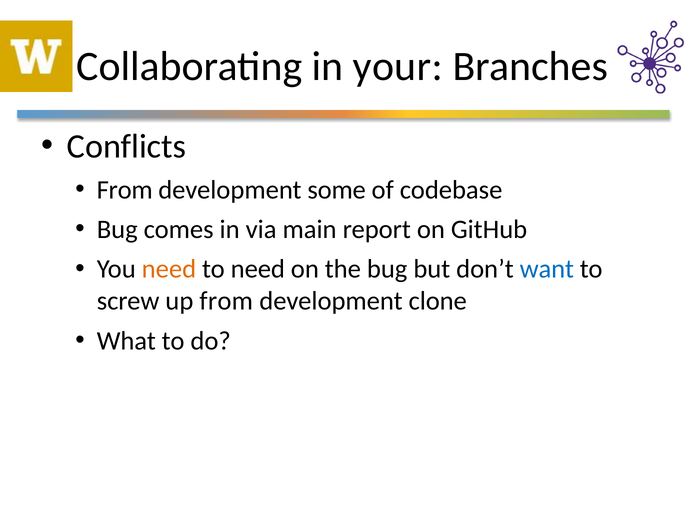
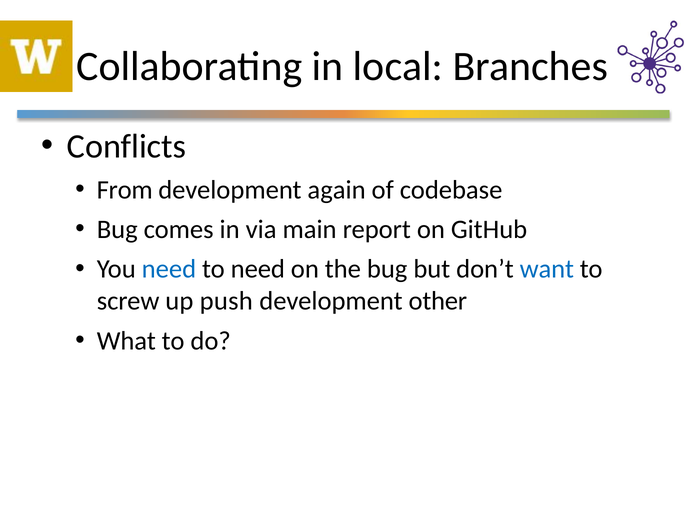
your: your -> local (398, 66)
some: some -> again (337, 190)
need colour: orange -> blue (169, 269)
up from: from -> push (226, 301)
clone: clone -> other (438, 301)
